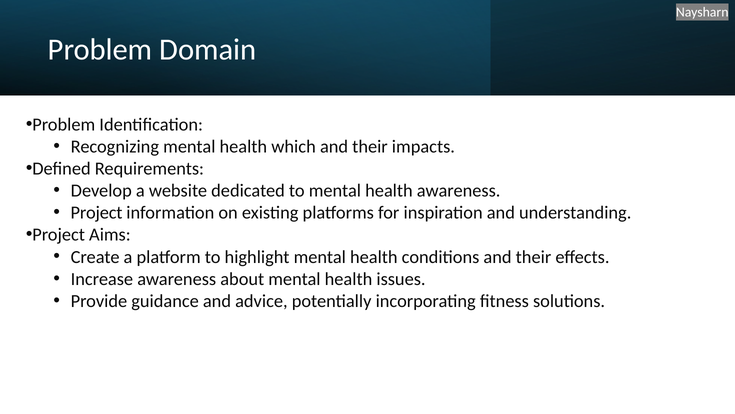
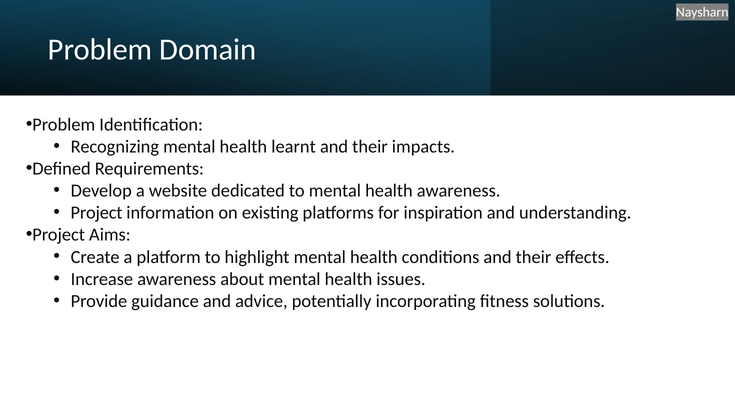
which: which -> learnt (294, 146)
